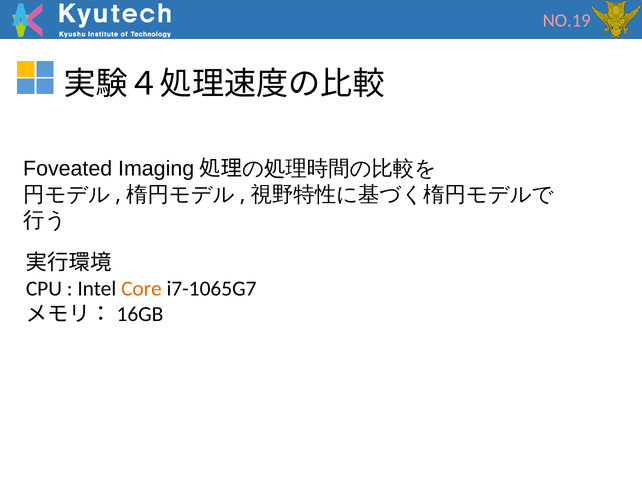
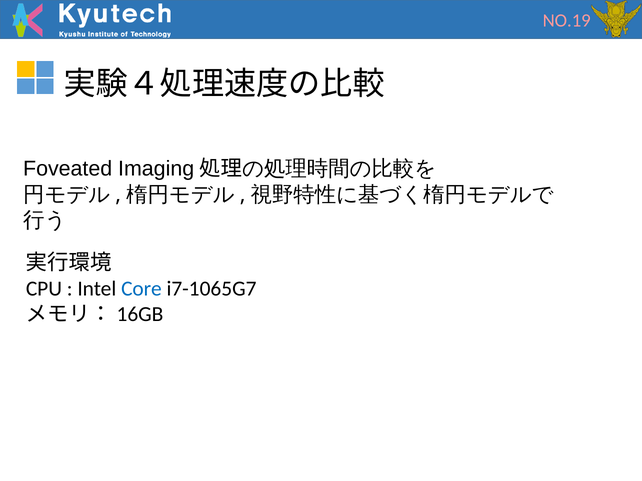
Core colour: orange -> blue (141, 289)
